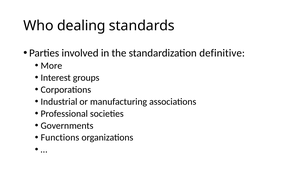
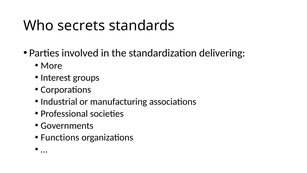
dealing: dealing -> secrets (81, 26)
definitive: definitive -> delivering (222, 53)
